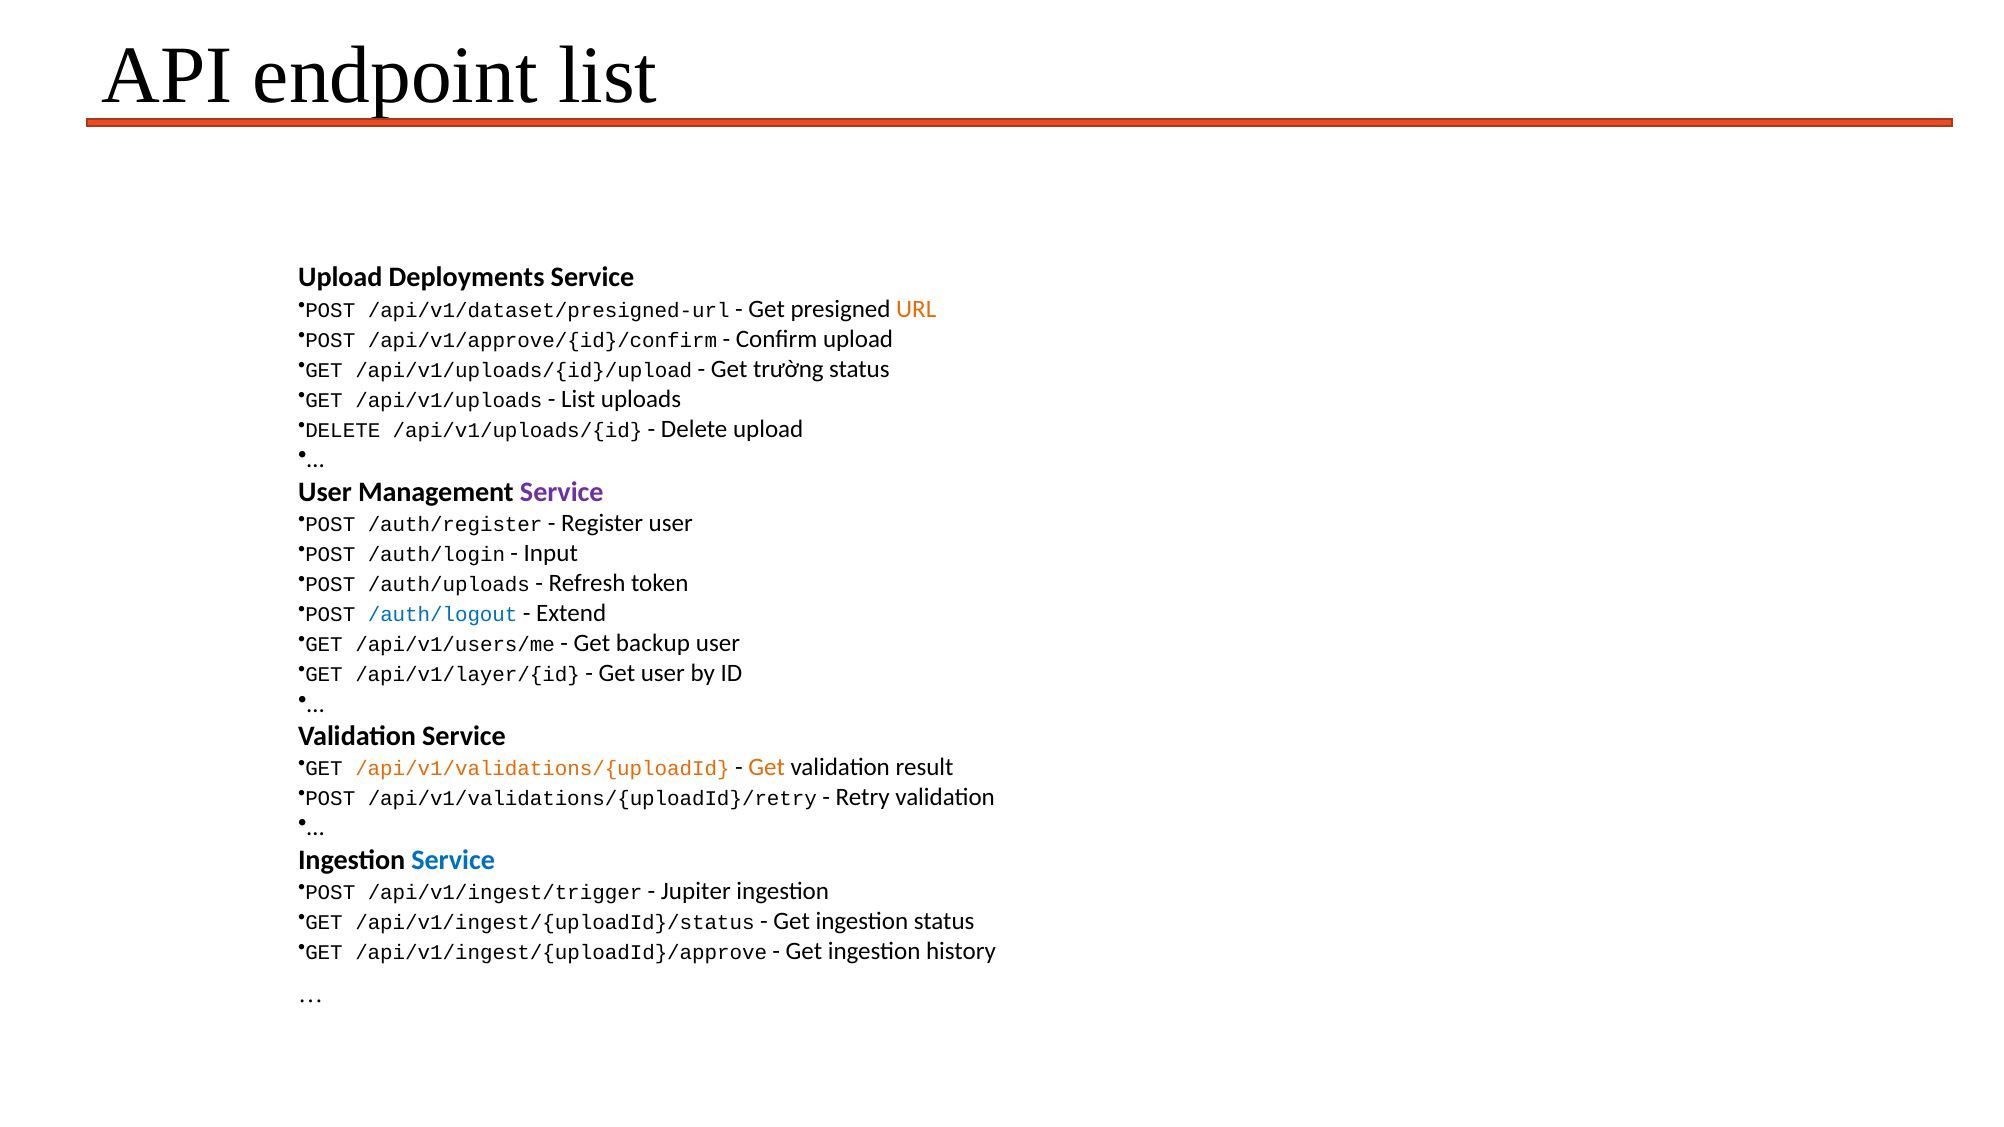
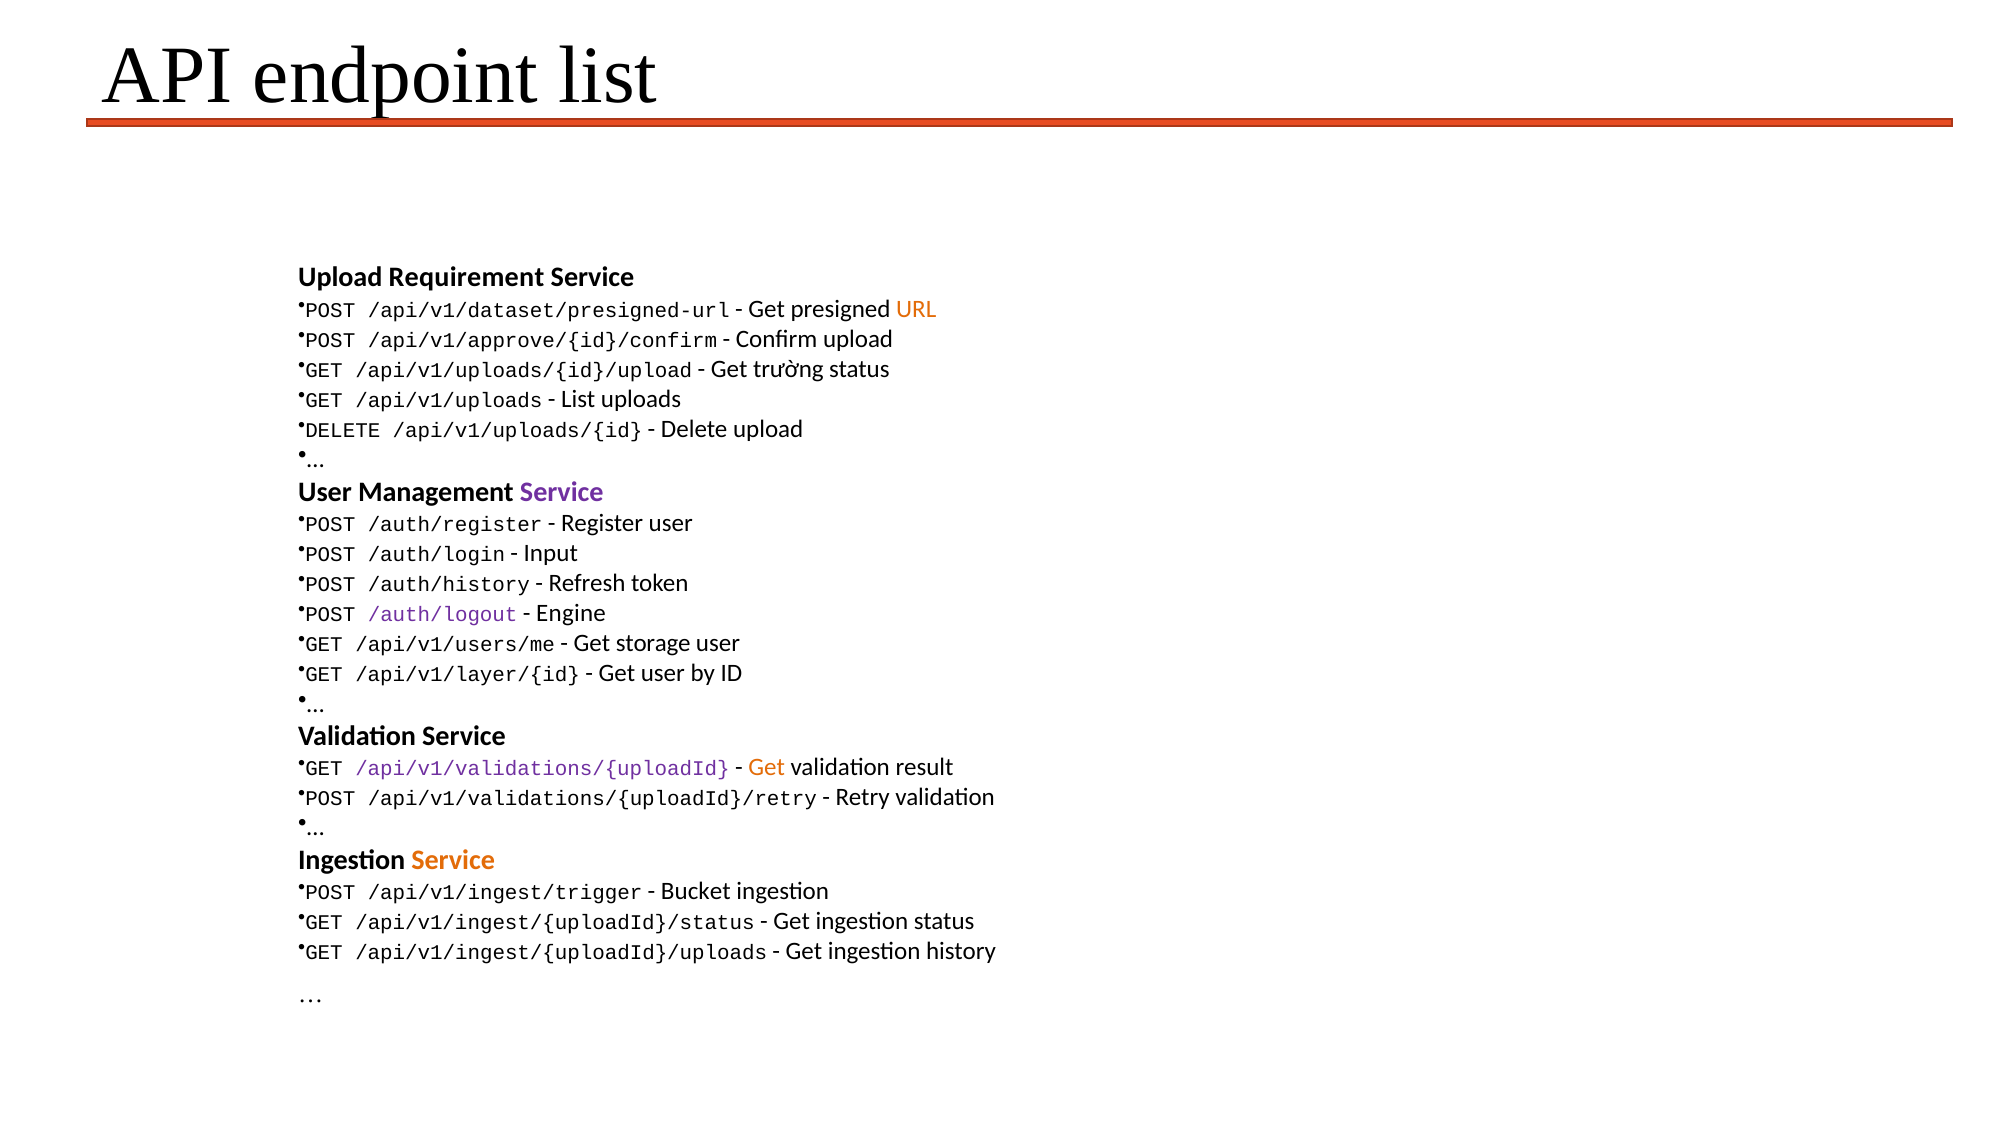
Deployments: Deployments -> Requirement (466, 278)
/auth/uploads: /auth/uploads -> /auth/history (449, 585)
/auth/logout colour: blue -> purple (443, 615)
Extend: Extend -> Engine (571, 614)
backup: backup -> storage (653, 644)
/api/v1/validations/{uploadId colour: orange -> purple (542, 769)
Service colour: blue -> orange (453, 860)
Jupiter: Jupiter -> Bucket (696, 892)
/api/v1/ingest/{uploadId}/approve: /api/v1/ingest/{uploadId}/approve -> /api/v1/ingest/{uploadId}/uploads (561, 953)
